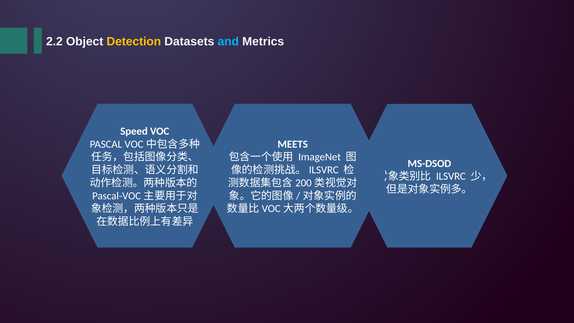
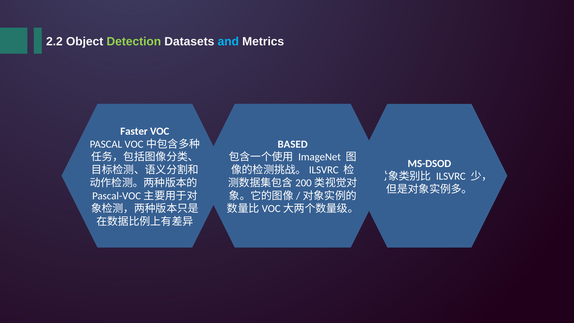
Detection colour: yellow -> light green (134, 41)
Speed: Speed -> Faster (134, 131)
MEETS: MEETS -> BASED (293, 144)
